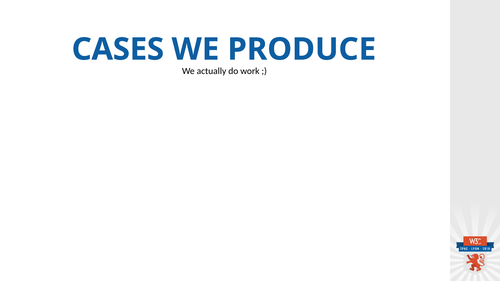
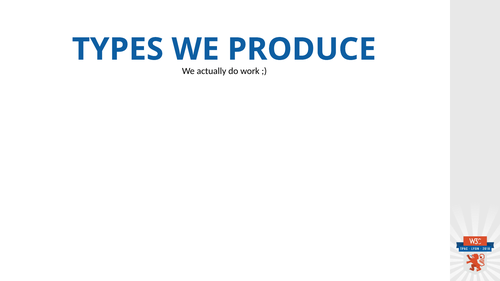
CASES: CASES -> TYPES (118, 49)
